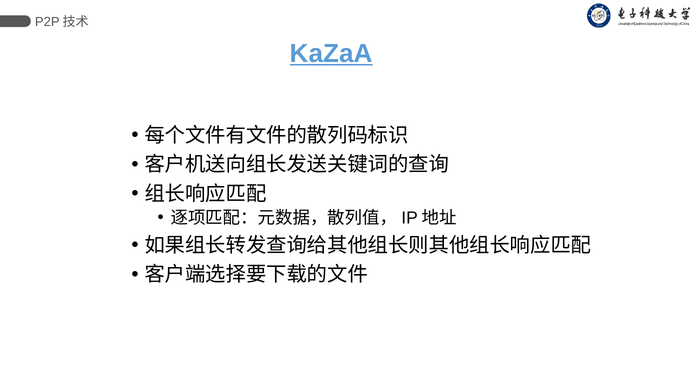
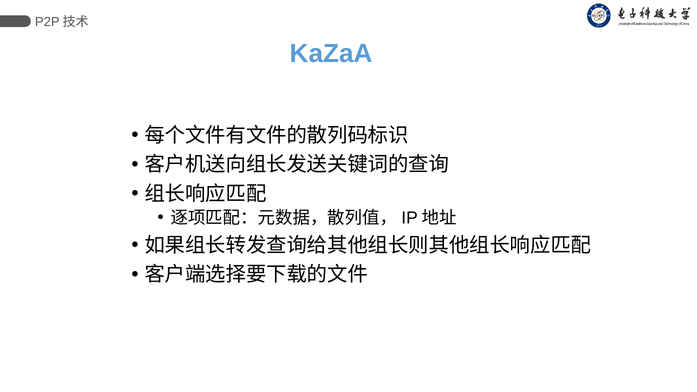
KaZaA underline: present -> none (331, 54)
